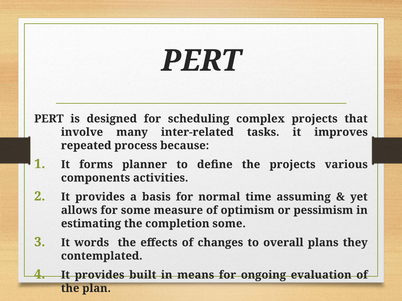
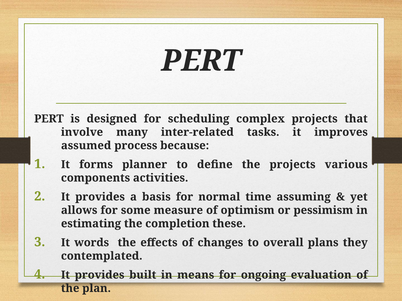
repeated: repeated -> assumed (86, 146)
completion some: some -> these (229, 224)
